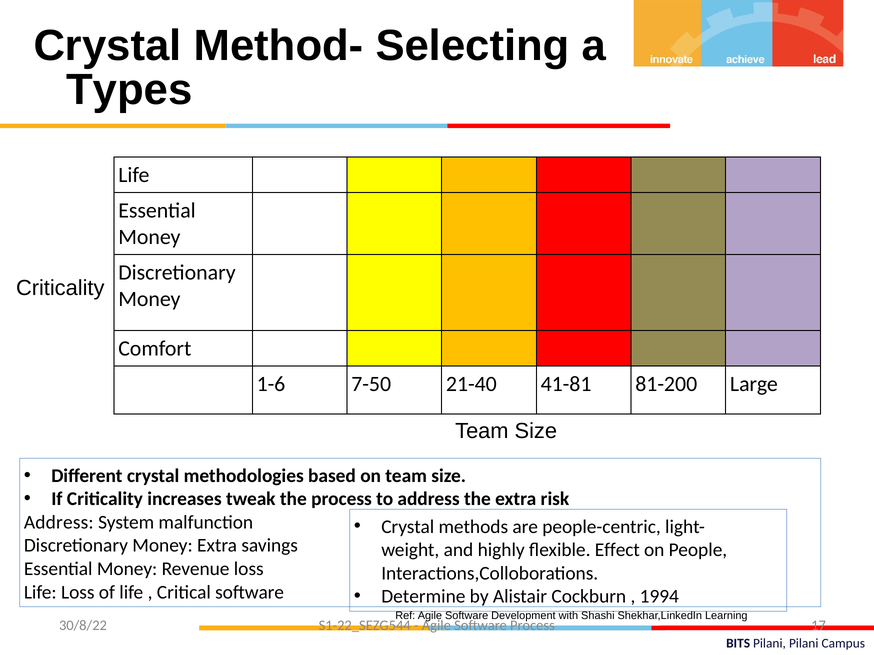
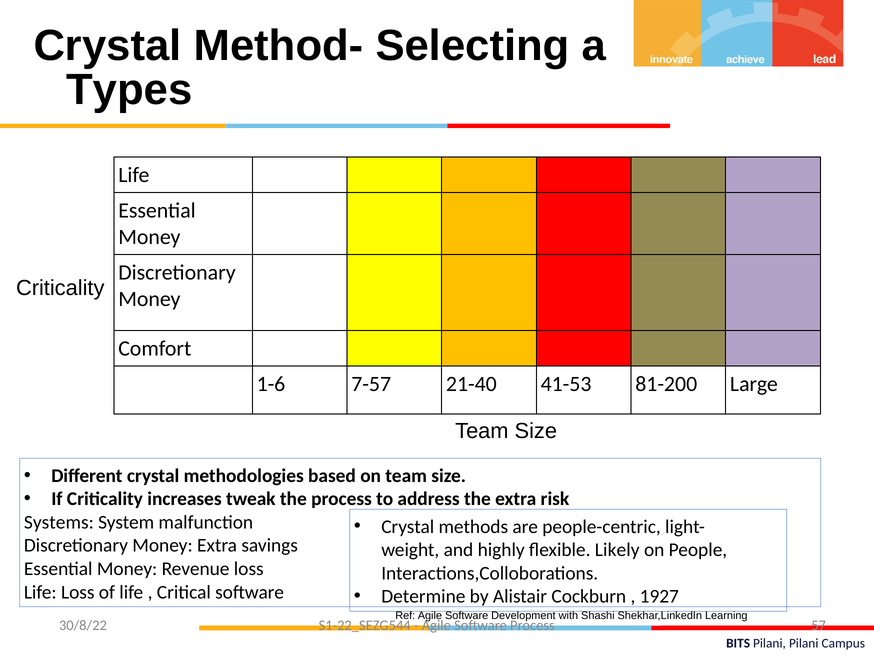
7-50: 7-50 -> 7-57 (371, 384)
41-81: 41-81 -> 41-53 (566, 384)
Address: Address -> Systems (59, 523)
Effect: Effect -> Likely (617, 550)
1994: 1994 -> 1927 (659, 597)
17: 17 -> 57 (819, 626)
